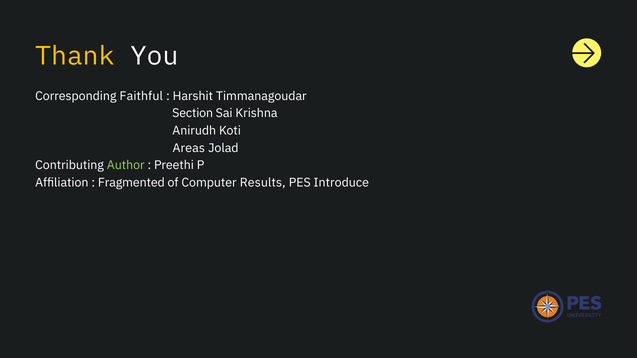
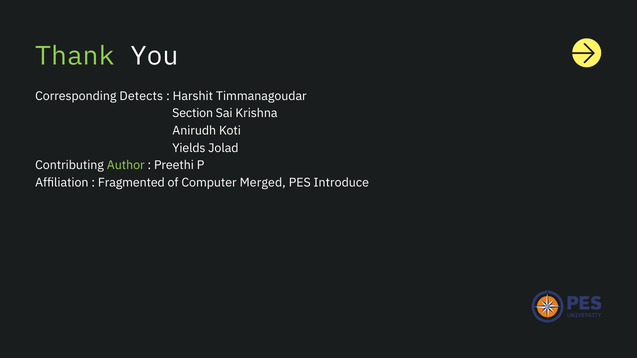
Thank colour: yellow -> light green (75, 56)
Faithful: Faithful -> Detects (141, 96)
Areas: Areas -> Yields (189, 148)
Results: Results -> Merged (263, 183)
